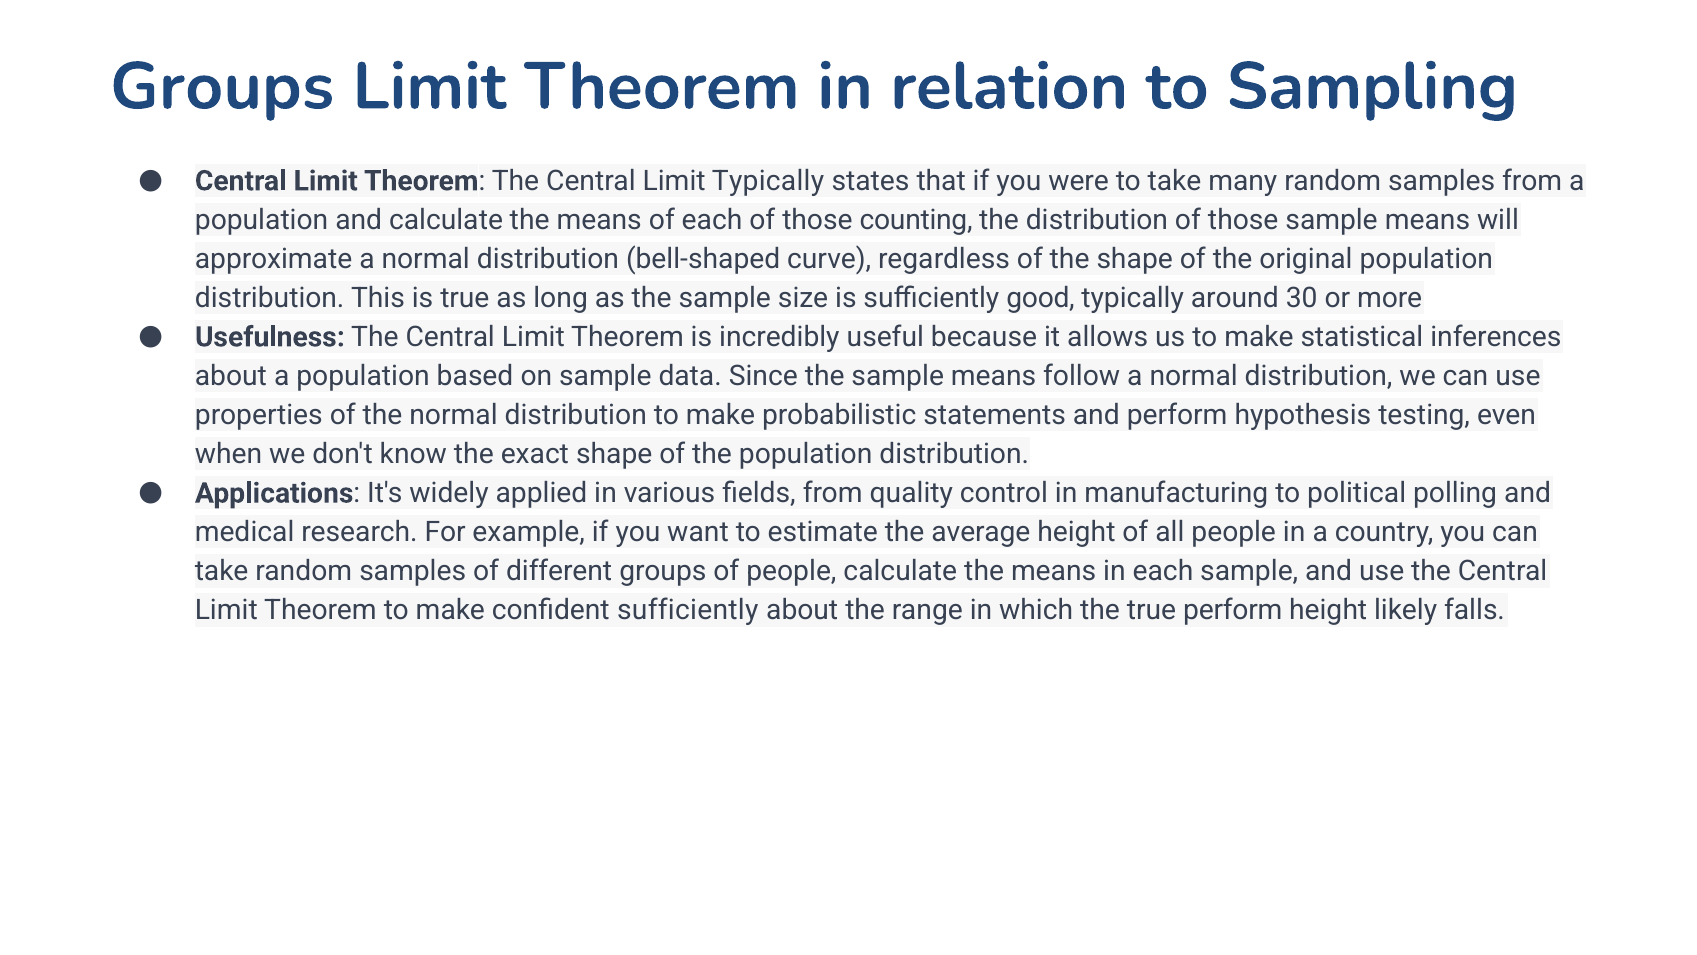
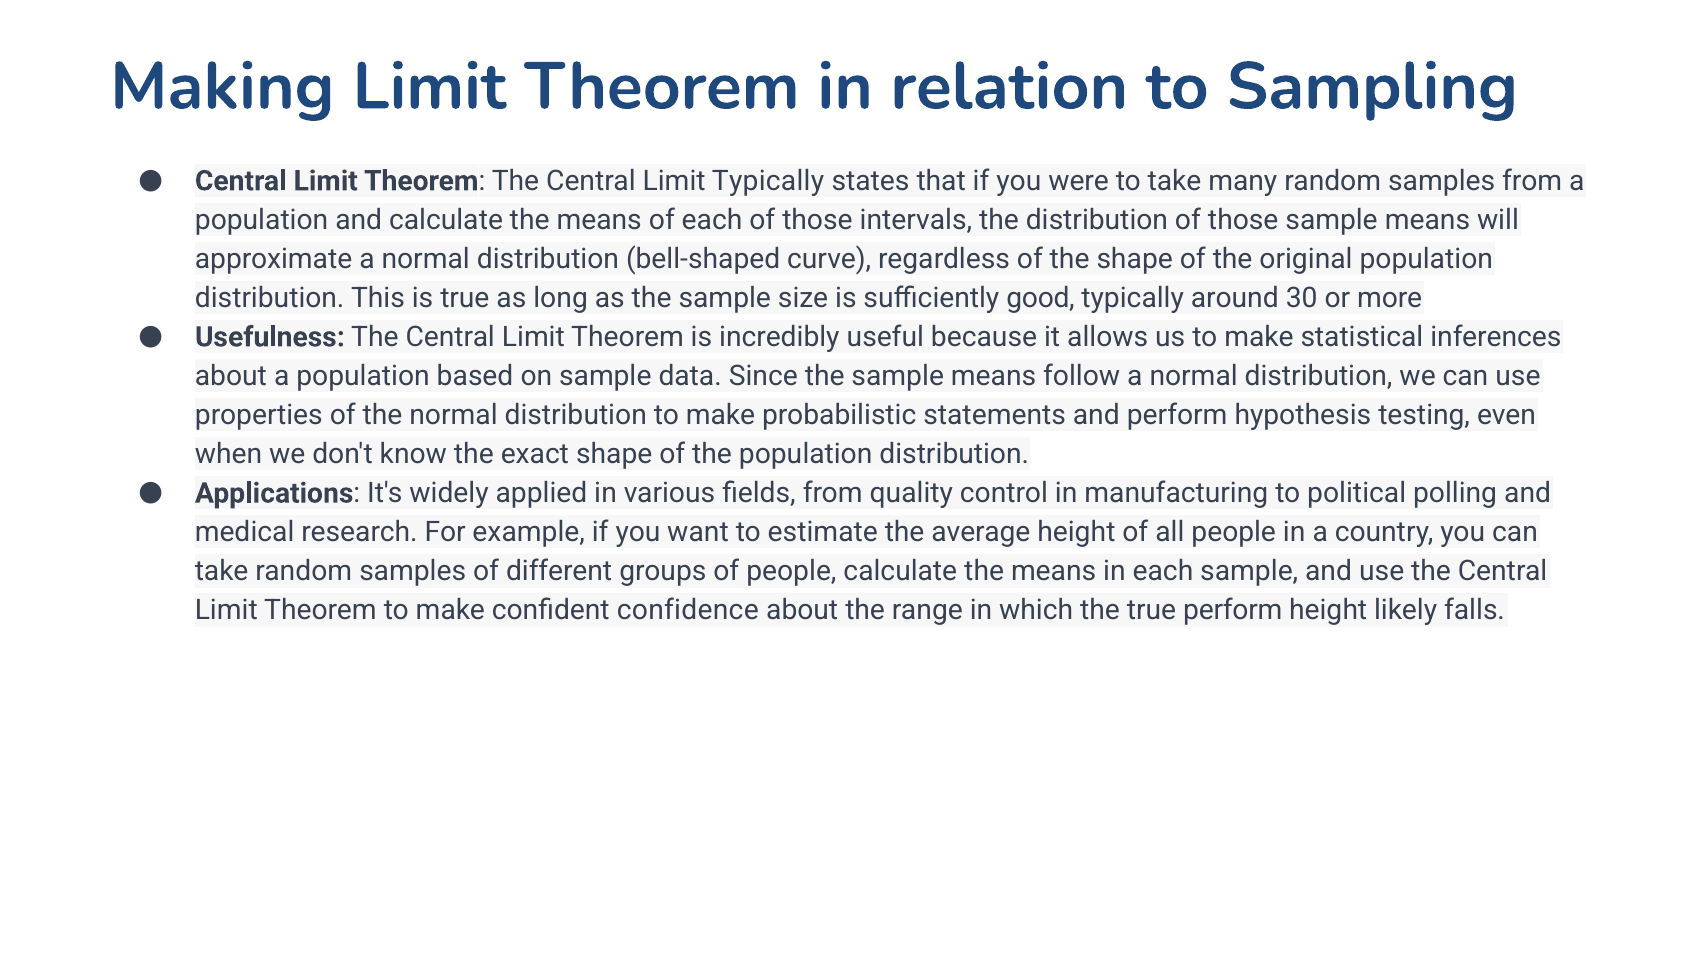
Groups: Groups -> Making (222, 87)
counting: counting -> intervals (916, 220)
confident sufficiently: sufficiently -> confidence (688, 610)
